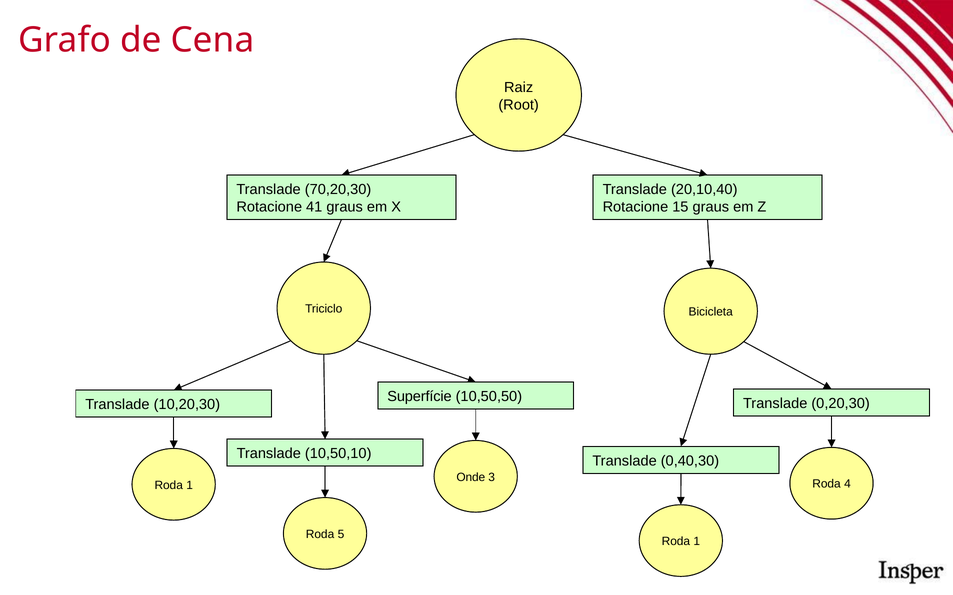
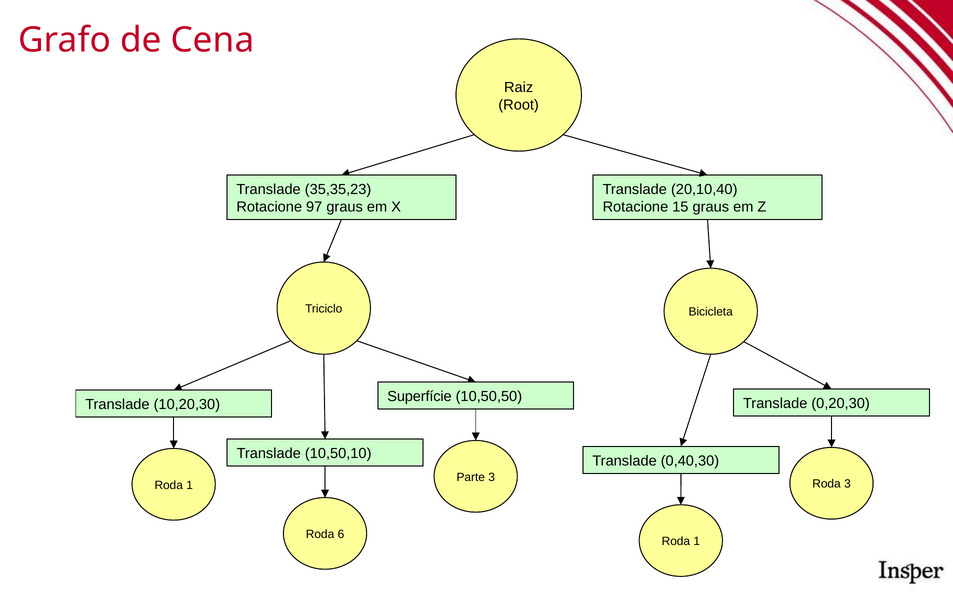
70,20,30: 70,20,30 -> 35,35,23 (338, 190)
41: 41 -> 97 (314, 207)
Onde: Onde -> Parte (471, 478)
Roda 4: 4 -> 3 (847, 485)
5: 5 -> 6 (341, 535)
